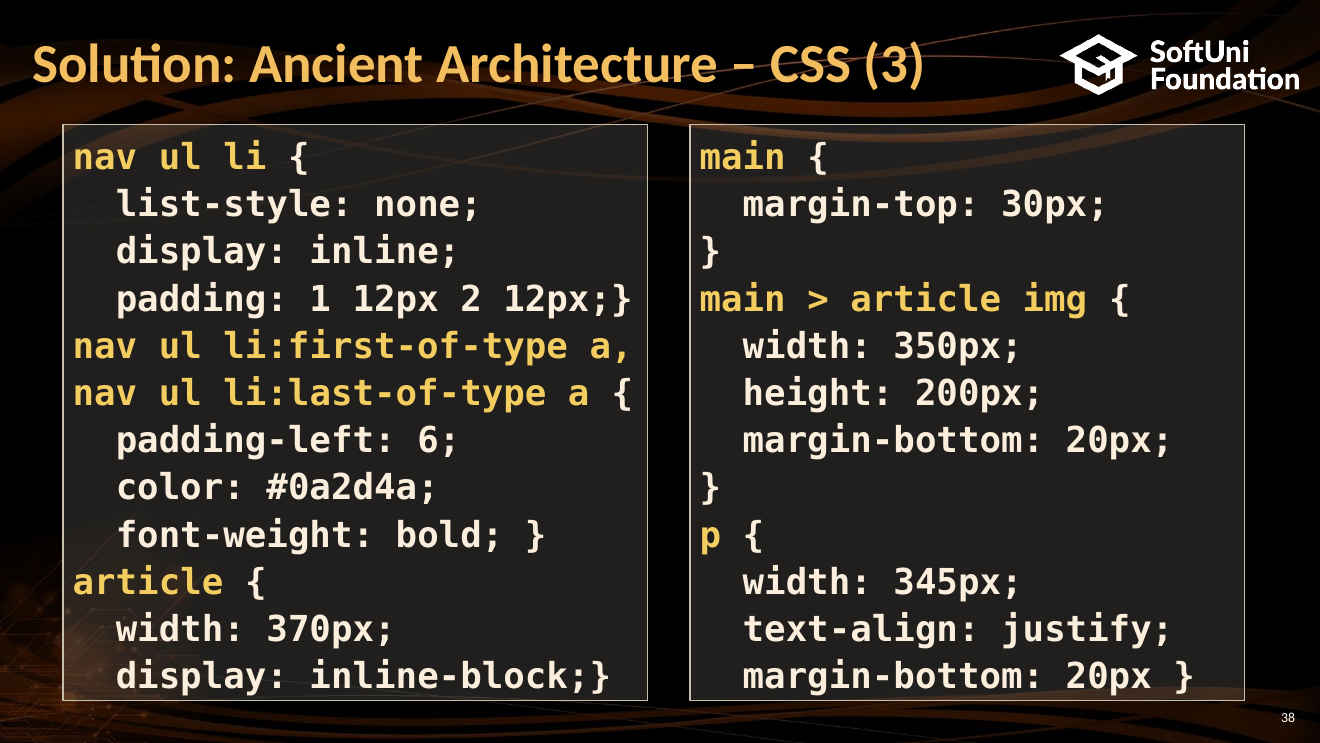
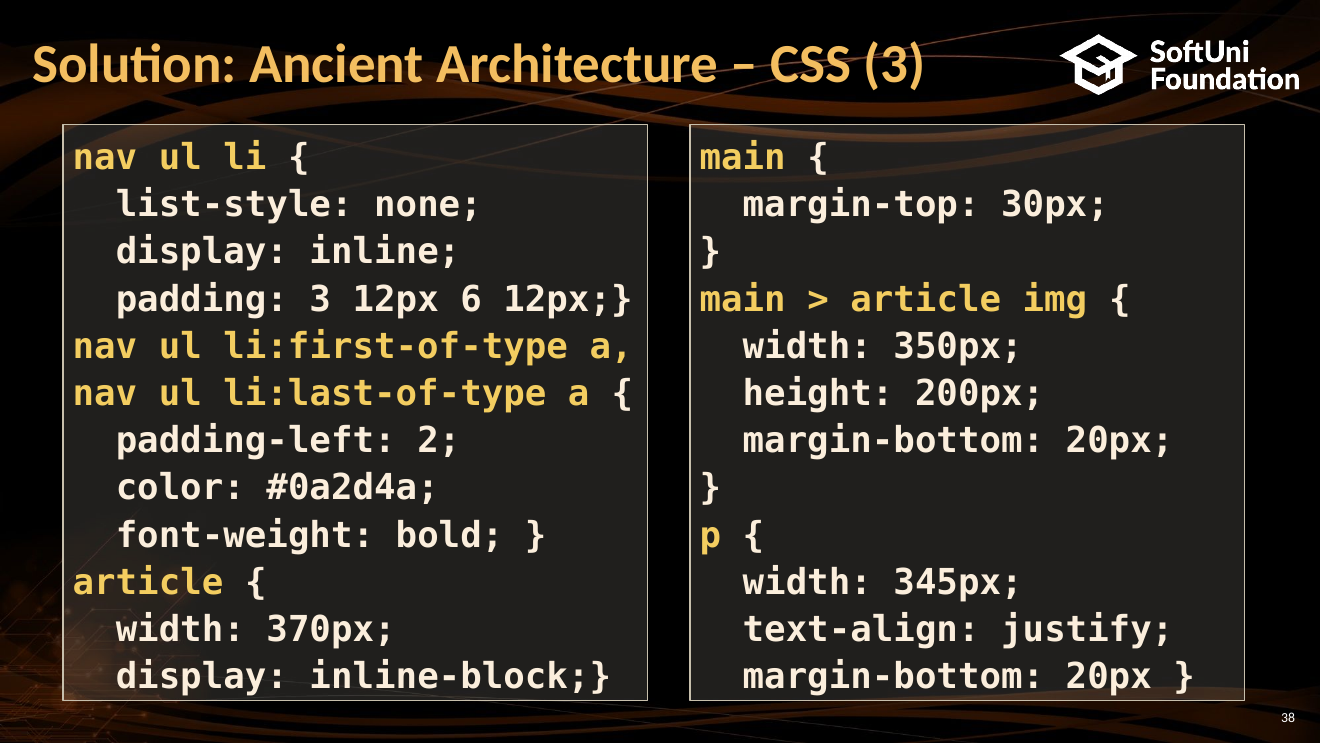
padding 1: 1 -> 3 (320, 299)
2: 2 -> 6 (471, 299)
6: 6 -> 2 (439, 441)
